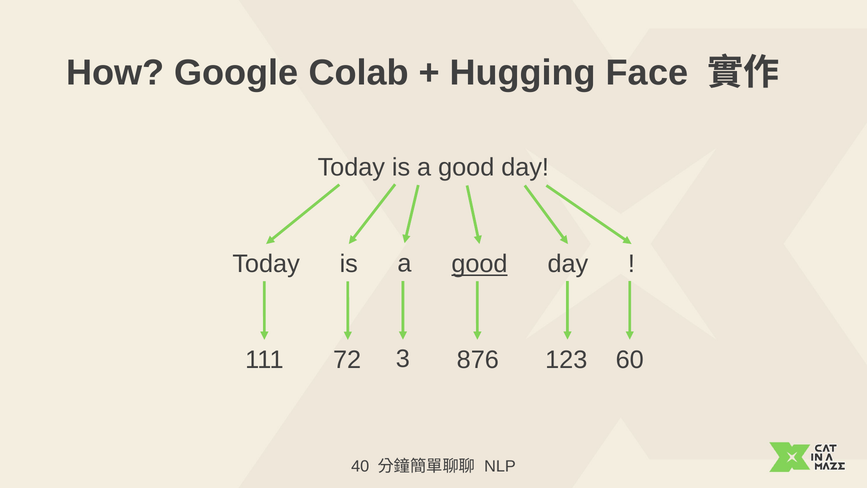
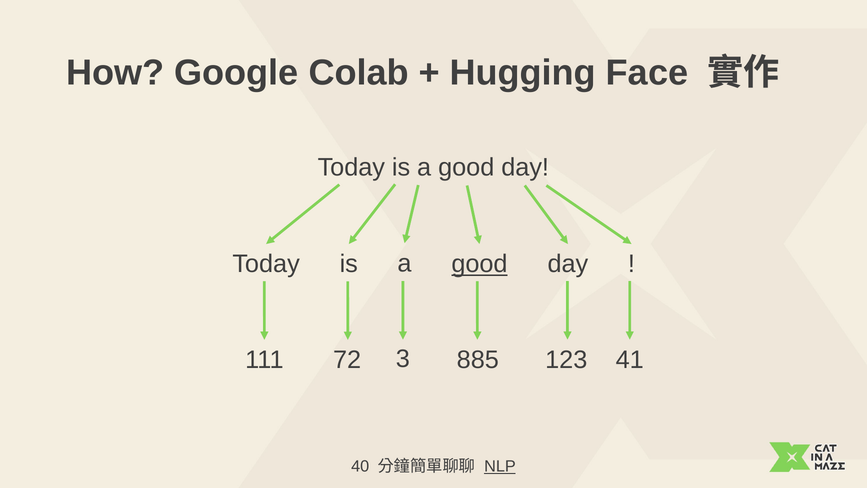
876: 876 -> 885 (478, 360)
60: 60 -> 41 (630, 360)
NLP underline: none -> present (500, 466)
